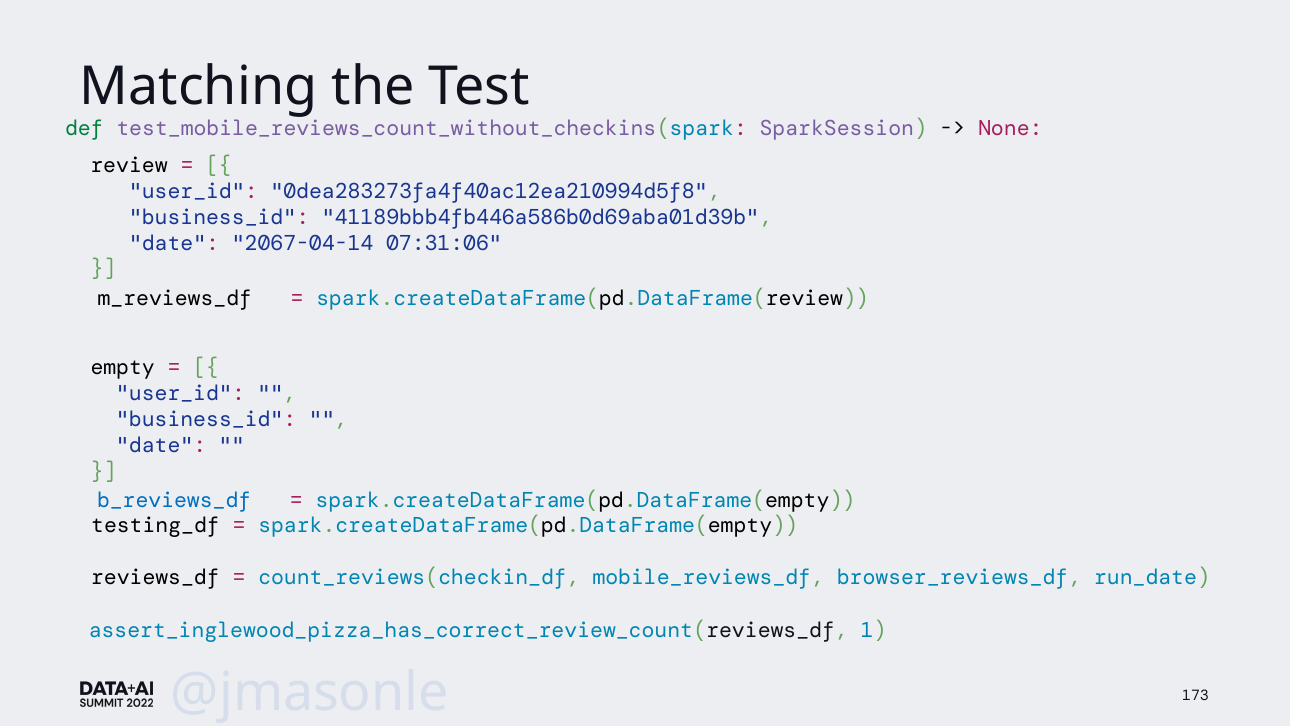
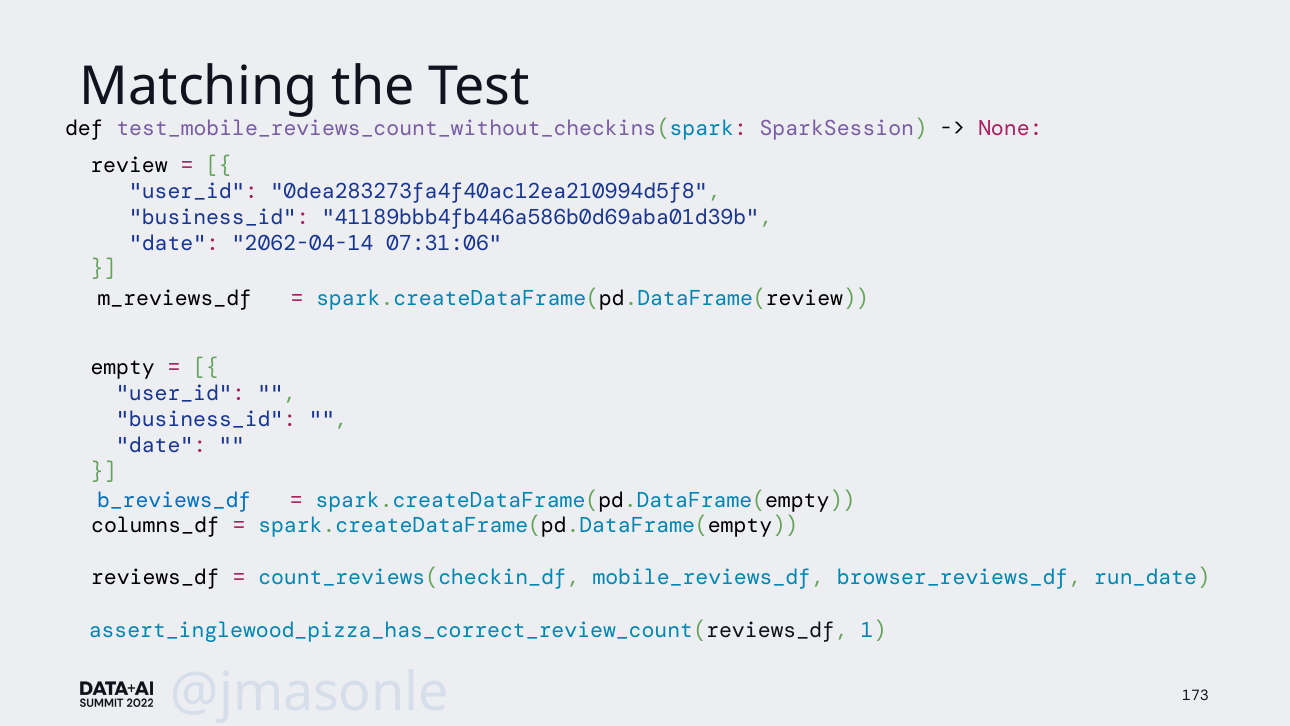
def colour: green -> black (84, 128)
2067-04-14: 2067-04-14 -> 2062-04-14 (303, 243)
testing_df: testing_df -> columns_df (155, 525)
